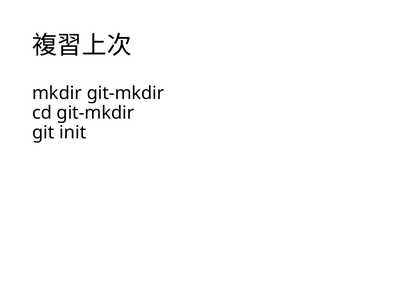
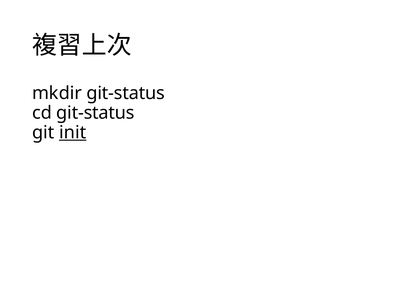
mkdir git-mkdir: git-mkdir -> git-status (126, 93)
cd git-mkdir: git-mkdir -> git-status (95, 113)
init underline: none -> present (73, 132)
